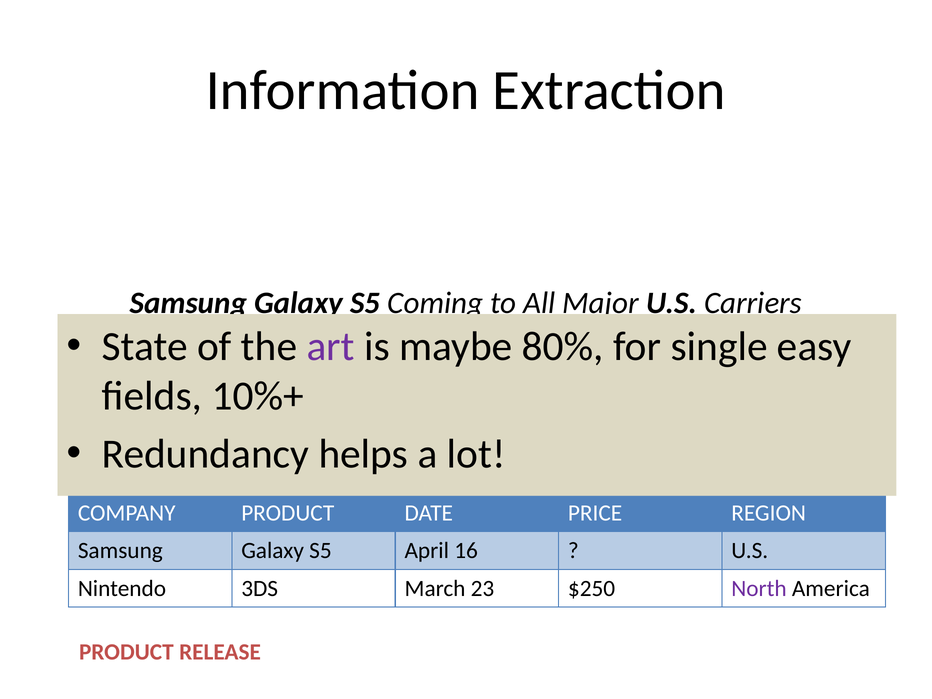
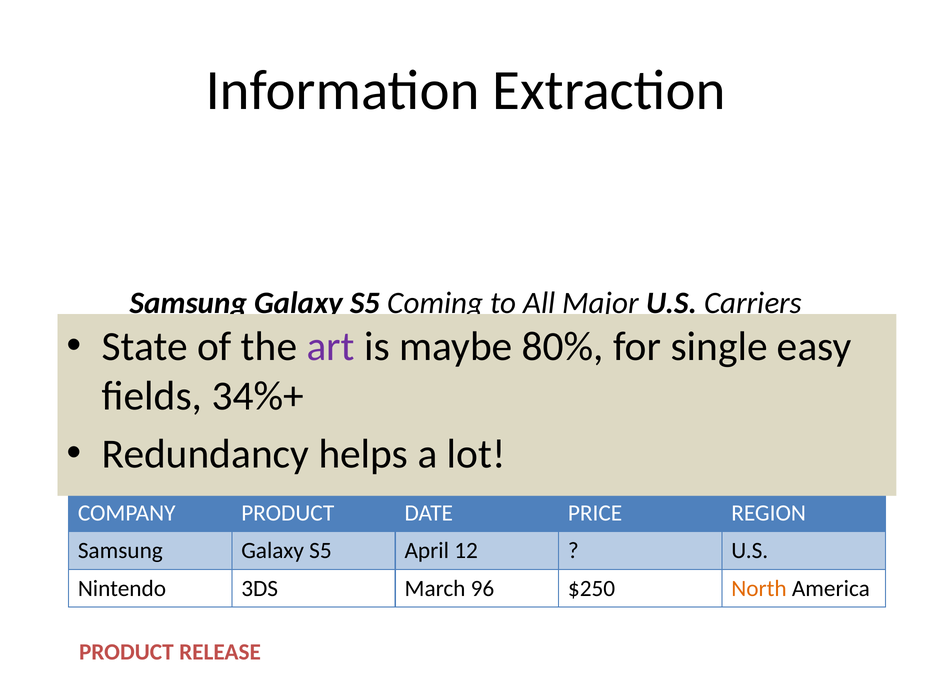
10%+: 10%+ -> 34%+ (258, 396)
16: 16 -> 12 (466, 551)
23: 23 -> 96 (482, 588)
North colour: purple -> orange (759, 588)
